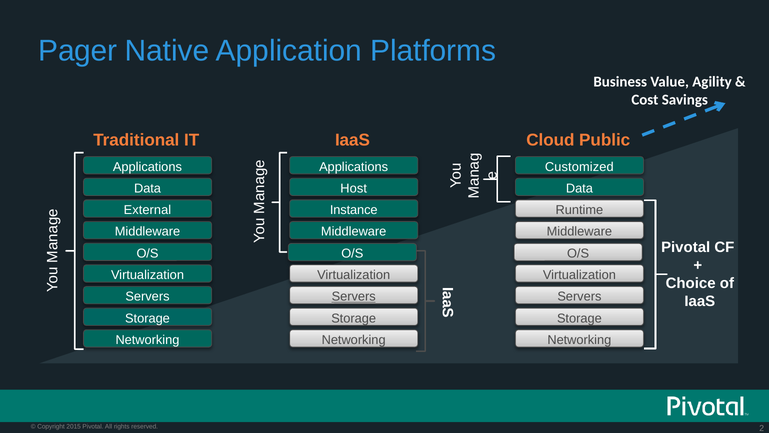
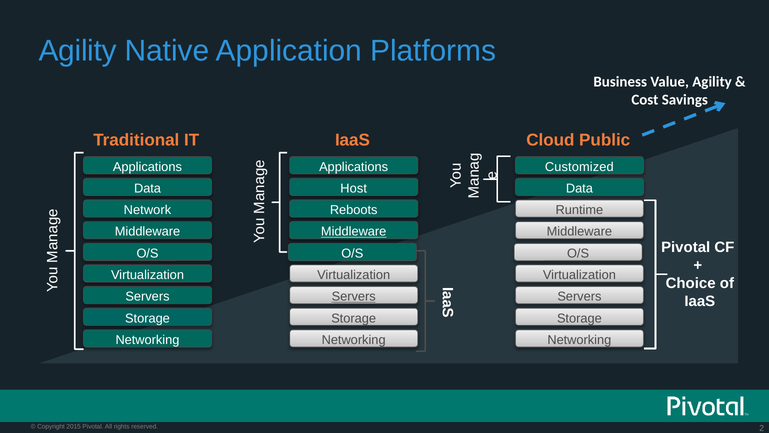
Pager: Pager -> Agility (78, 51)
External: External -> Network (147, 210)
Instance: Instance -> Reboots (354, 210)
Middleware underline: none -> present (354, 232)
